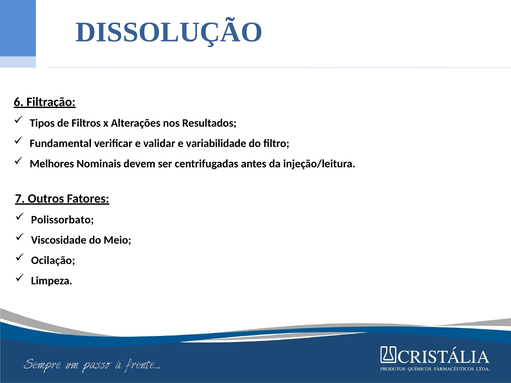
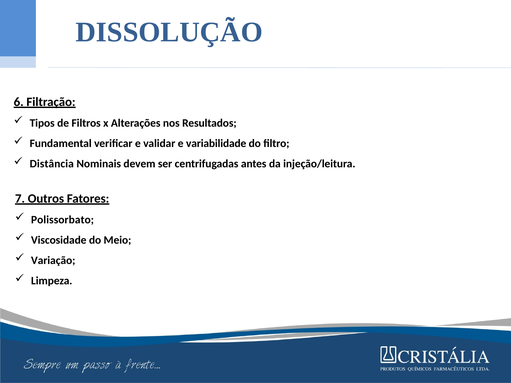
Melhores: Melhores -> Distância (52, 164)
Ocilação: Ocilação -> Variação (53, 261)
